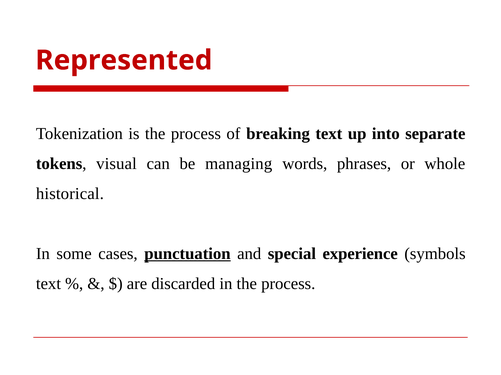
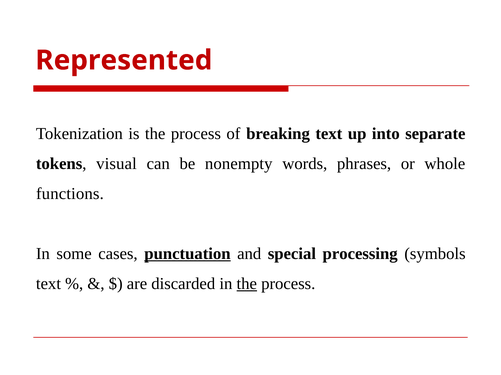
managing: managing -> nonempty (239, 164)
historical: historical -> functions (70, 194)
experience: experience -> processing (360, 254)
the underline: none -> present (247, 284)
